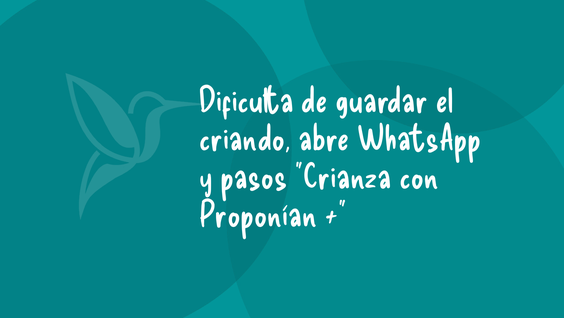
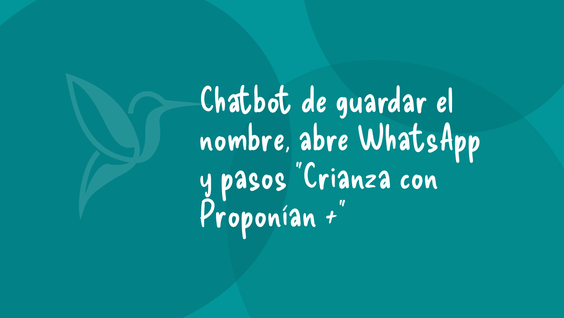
Dificulta: Dificulta -> Chatbot (246, 101)
criando: criando -> nombre (245, 139)
